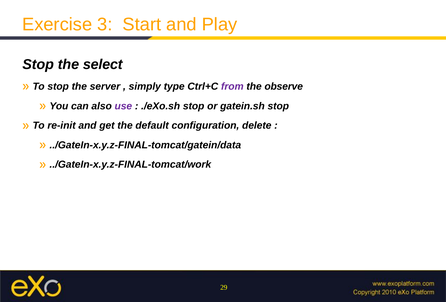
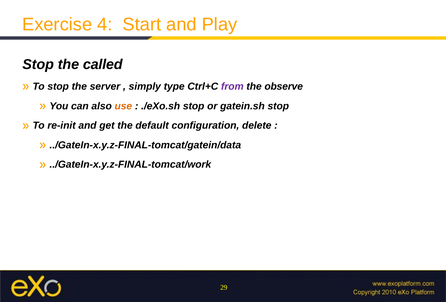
3: 3 -> 4 (105, 24)
select: select -> called (103, 65)
use colour: purple -> orange (123, 106)
